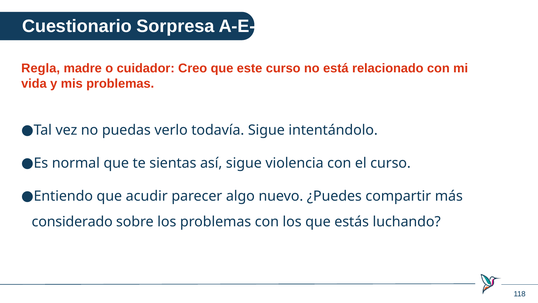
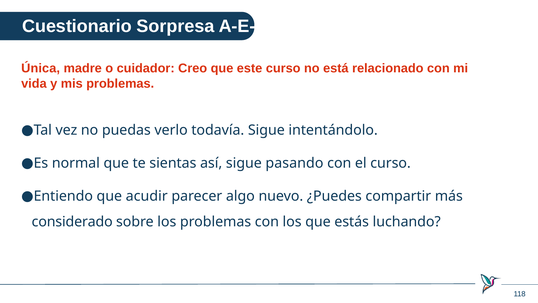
Regla: Regla -> Única (41, 68)
violencia: violencia -> pasando (294, 163)
